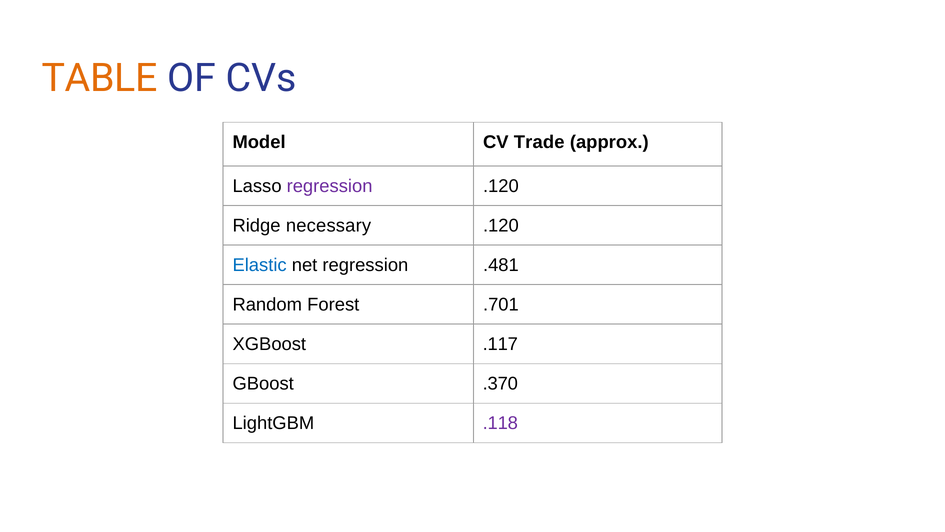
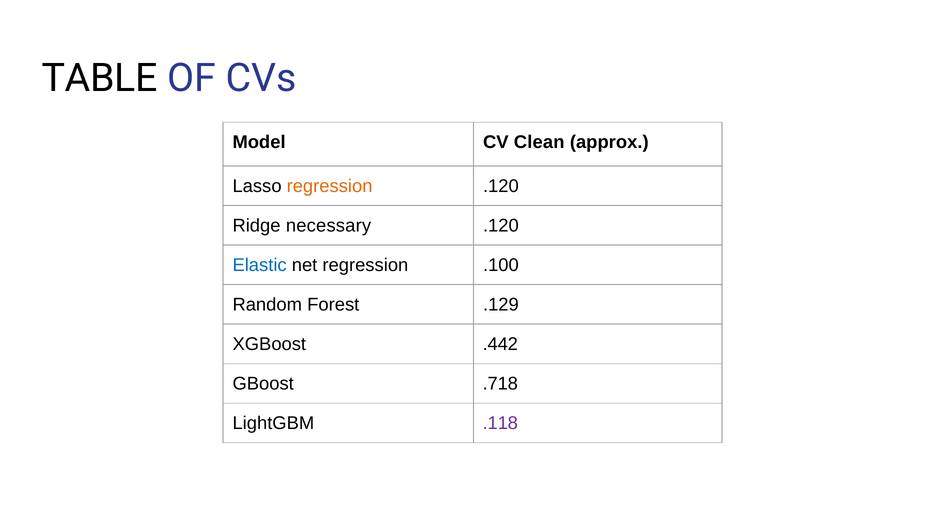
TABLE colour: orange -> black (100, 78)
Trade: Trade -> Clean (539, 142)
regression colour: purple -> orange (330, 186)
.481: .481 -> .100 (501, 265)
.701: .701 -> .129 (501, 304)
.117: .117 -> .442 (500, 344)
.370: .370 -> .718 (500, 383)
